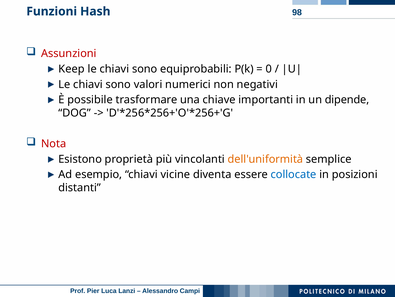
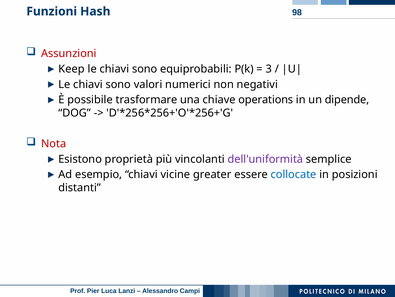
0: 0 -> 3 (269, 69)
importanti: importanti -> operations (266, 100)
dell'uniformità colour: orange -> purple (265, 159)
diventa: diventa -> greater (212, 174)
